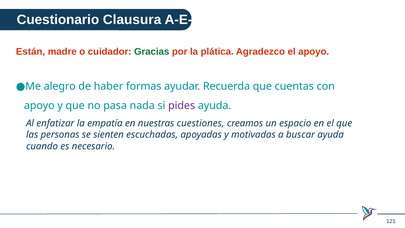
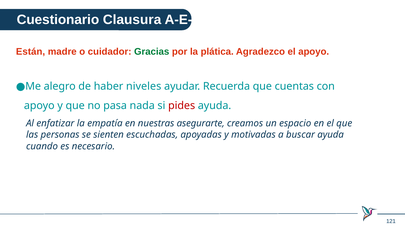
formas: formas -> niveles (144, 86)
pides colour: purple -> red (182, 106)
cuestiones: cuestiones -> asegurarte (201, 123)
